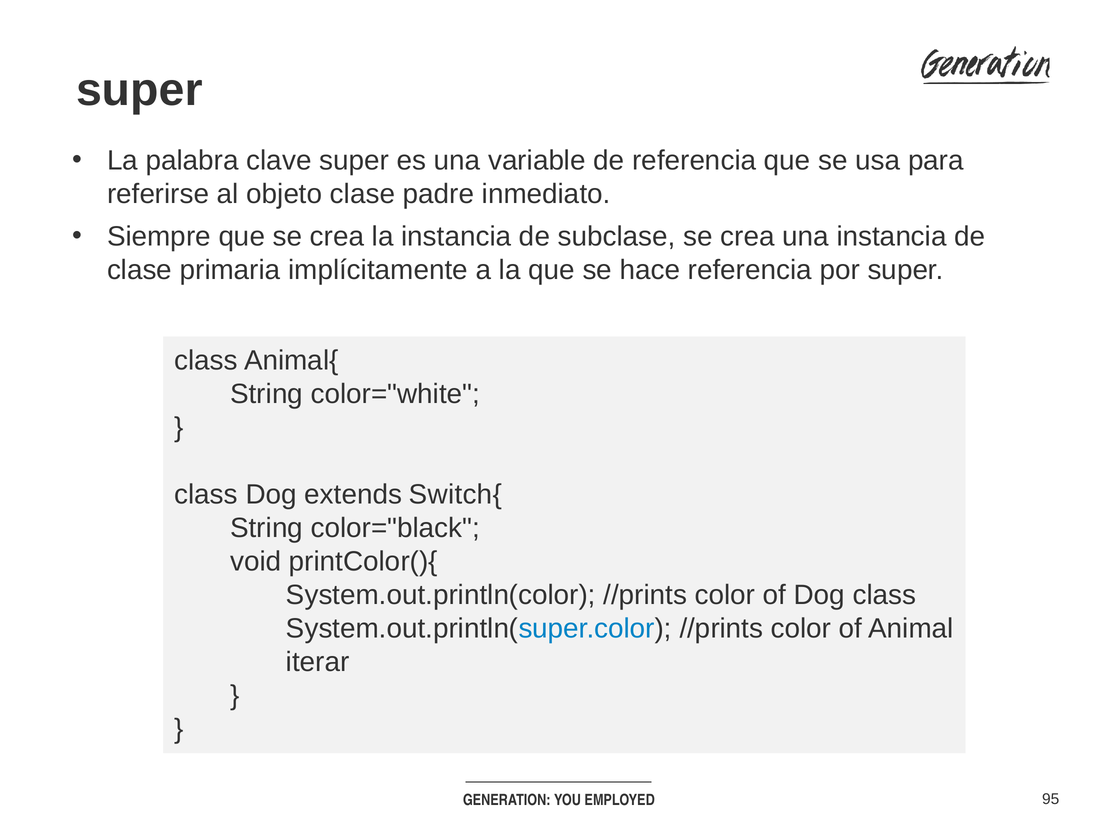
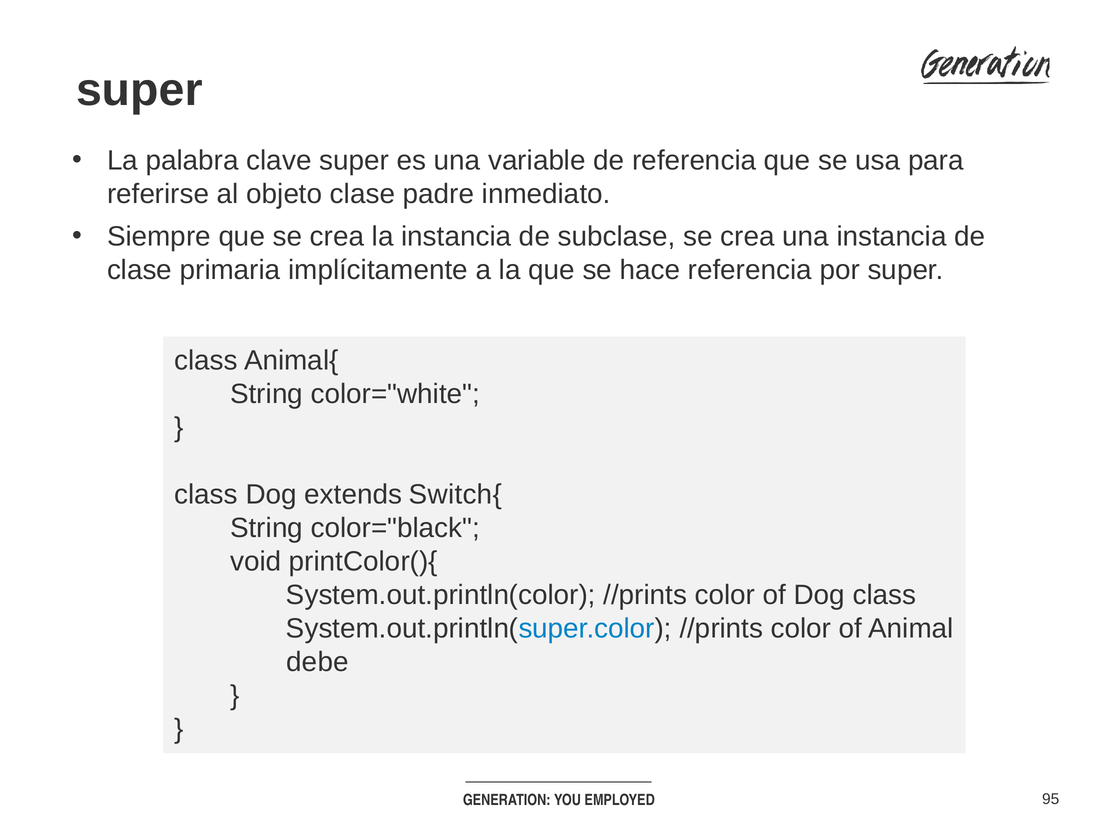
iterar: iterar -> debe (318, 662)
